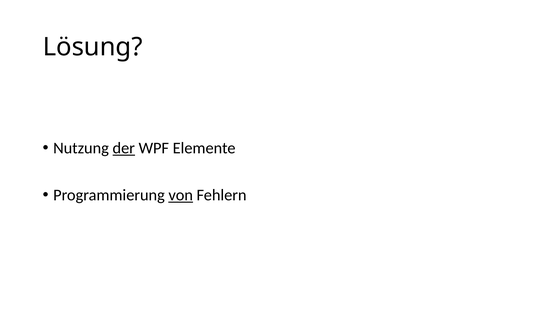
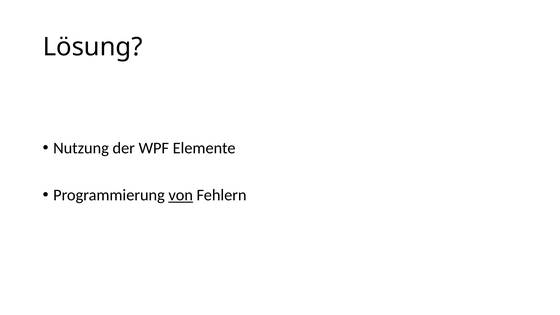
der underline: present -> none (124, 148)
